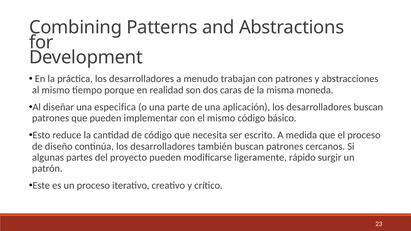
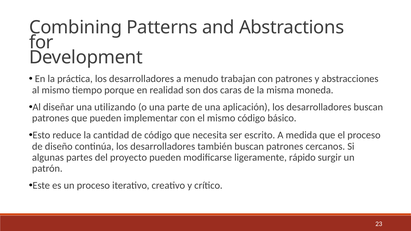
especifica: especifica -> utilizando (115, 107)
